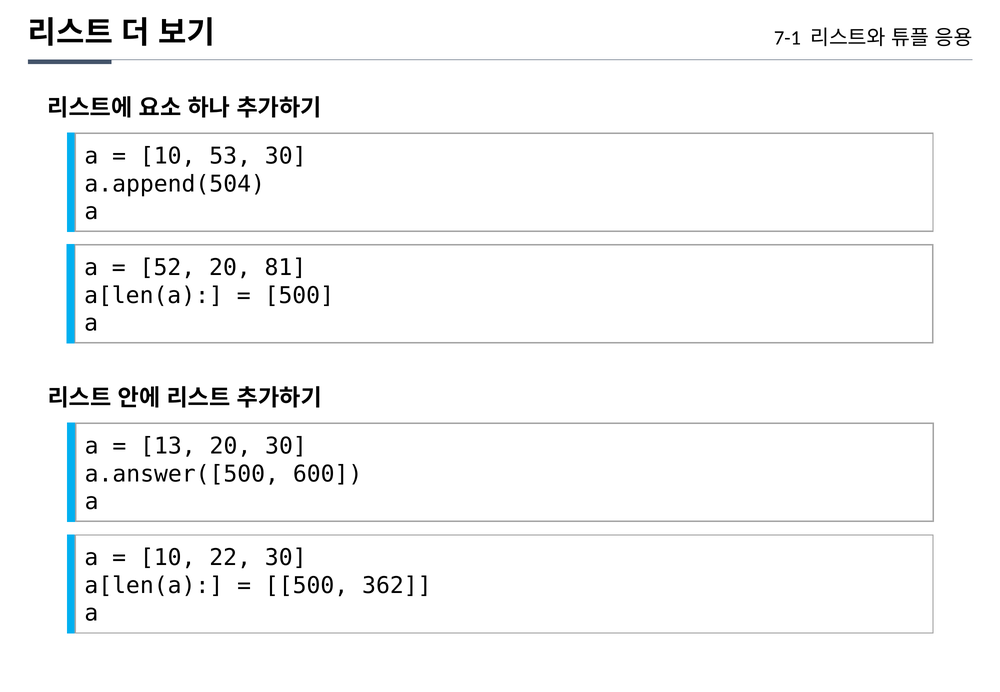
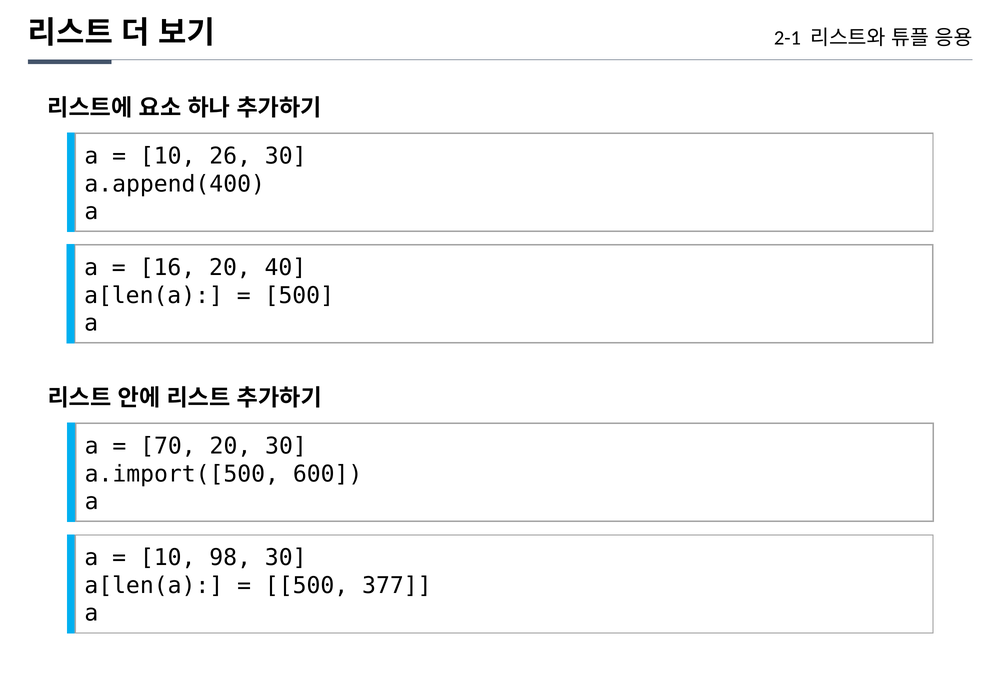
7-1: 7-1 -> 2-1 (787, 38)
53: 53 -> 26 (230, 156)
a.append(504: a.append(504 -> a.append(400 (175, 184)
52: 52 -> 16 (167, 268)
81: 81 -> 40 (285, 268)
13: 13 -> 70 (168, 446)
a.answer([500: a.answer([500 -> a.import([500 (182, 474)
22: 22 -> 98 (230, 558)
362: 362 -> 377 (397, 586)
